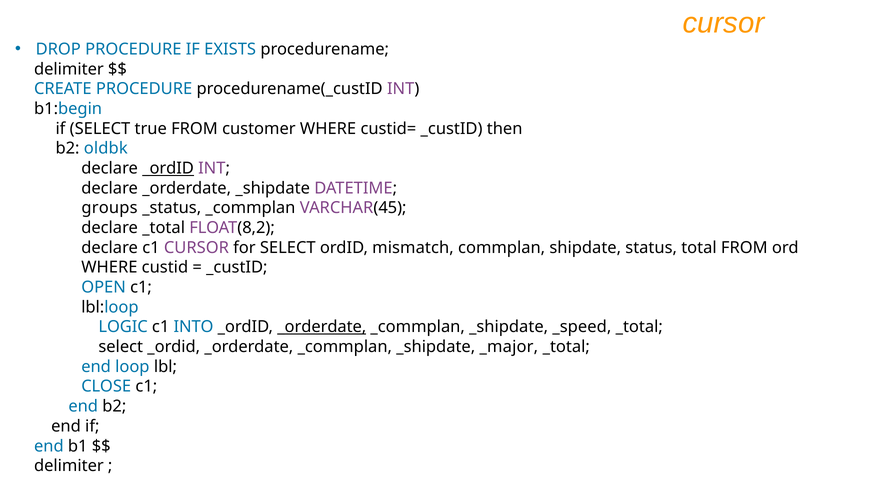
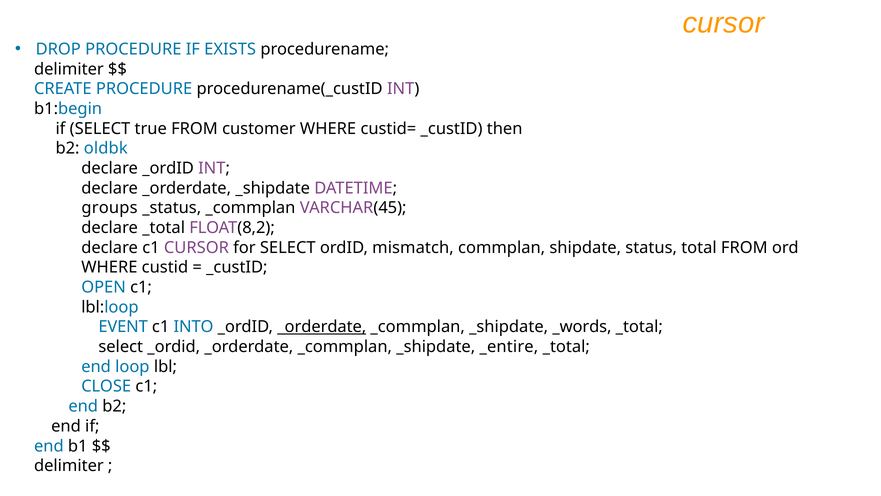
_ordID underline: present -> none (168, 168)
LOGIC: LOGIC -> EVENT (123, 327)
_speed: _speed -> _words (582, 327)
_major: _major -> _entire (509, 347)
